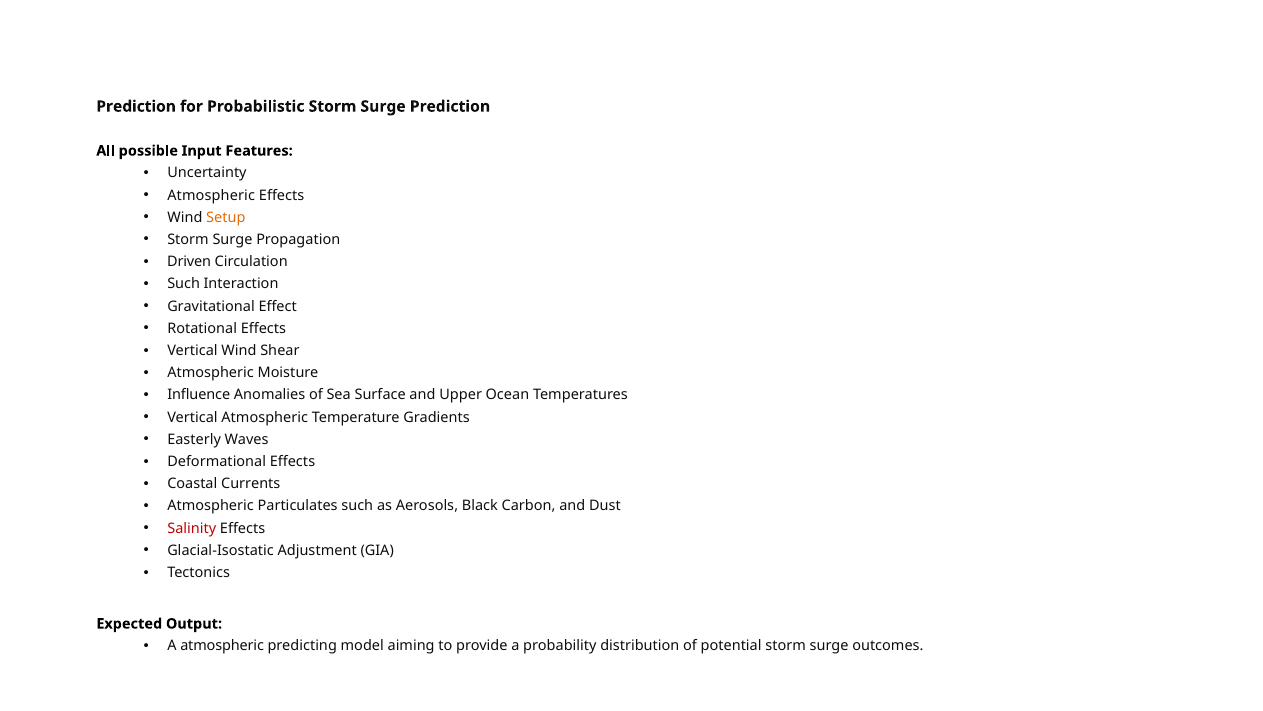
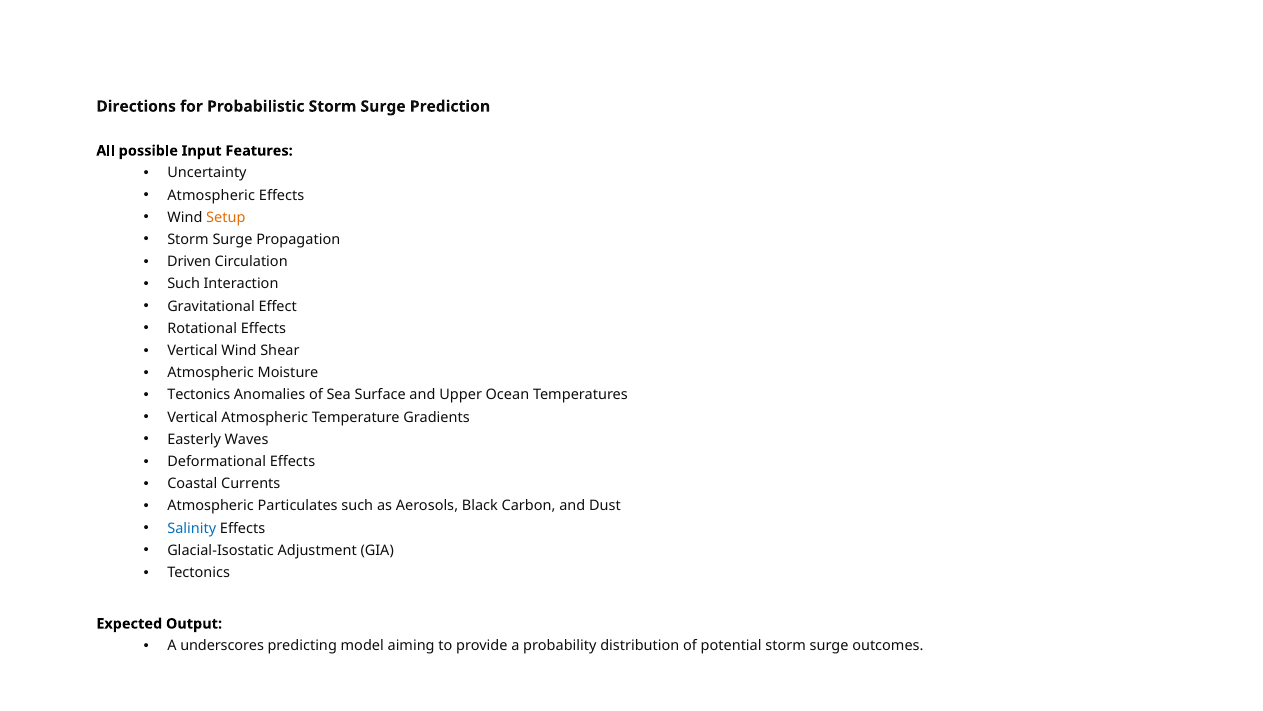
Prediction: Prediction -> Directions (136, 106)
Influence: Influence -> Tectonics (199, 395)
Salinity colour: red -> blue (192, 528)
A atmospheric: atmospheric -> underscores (222, 645)
